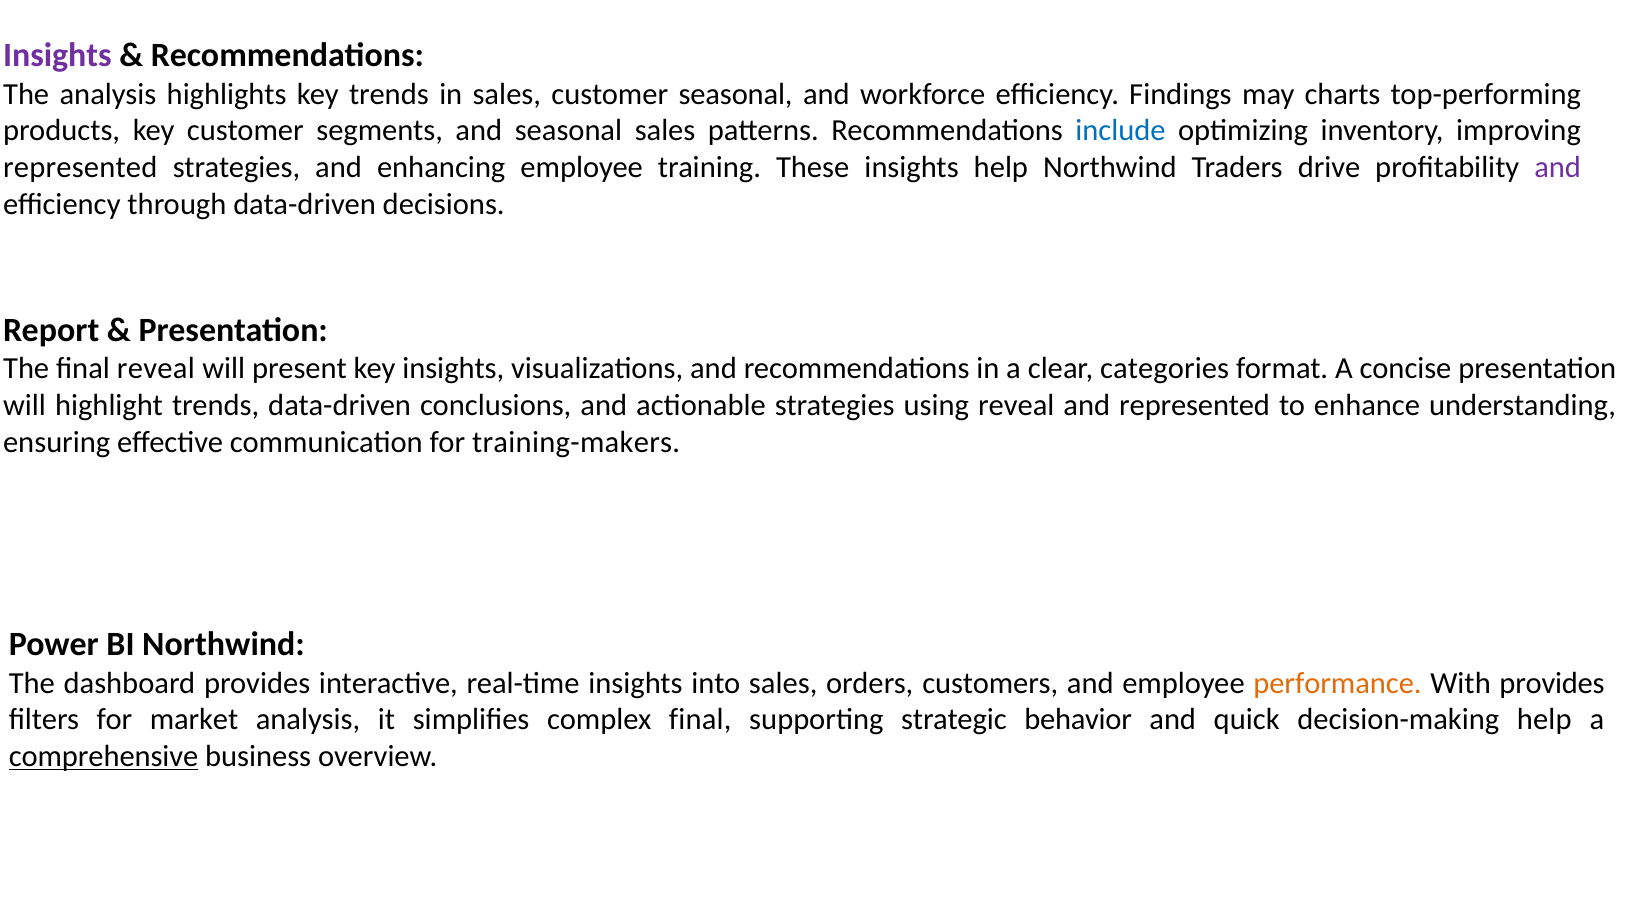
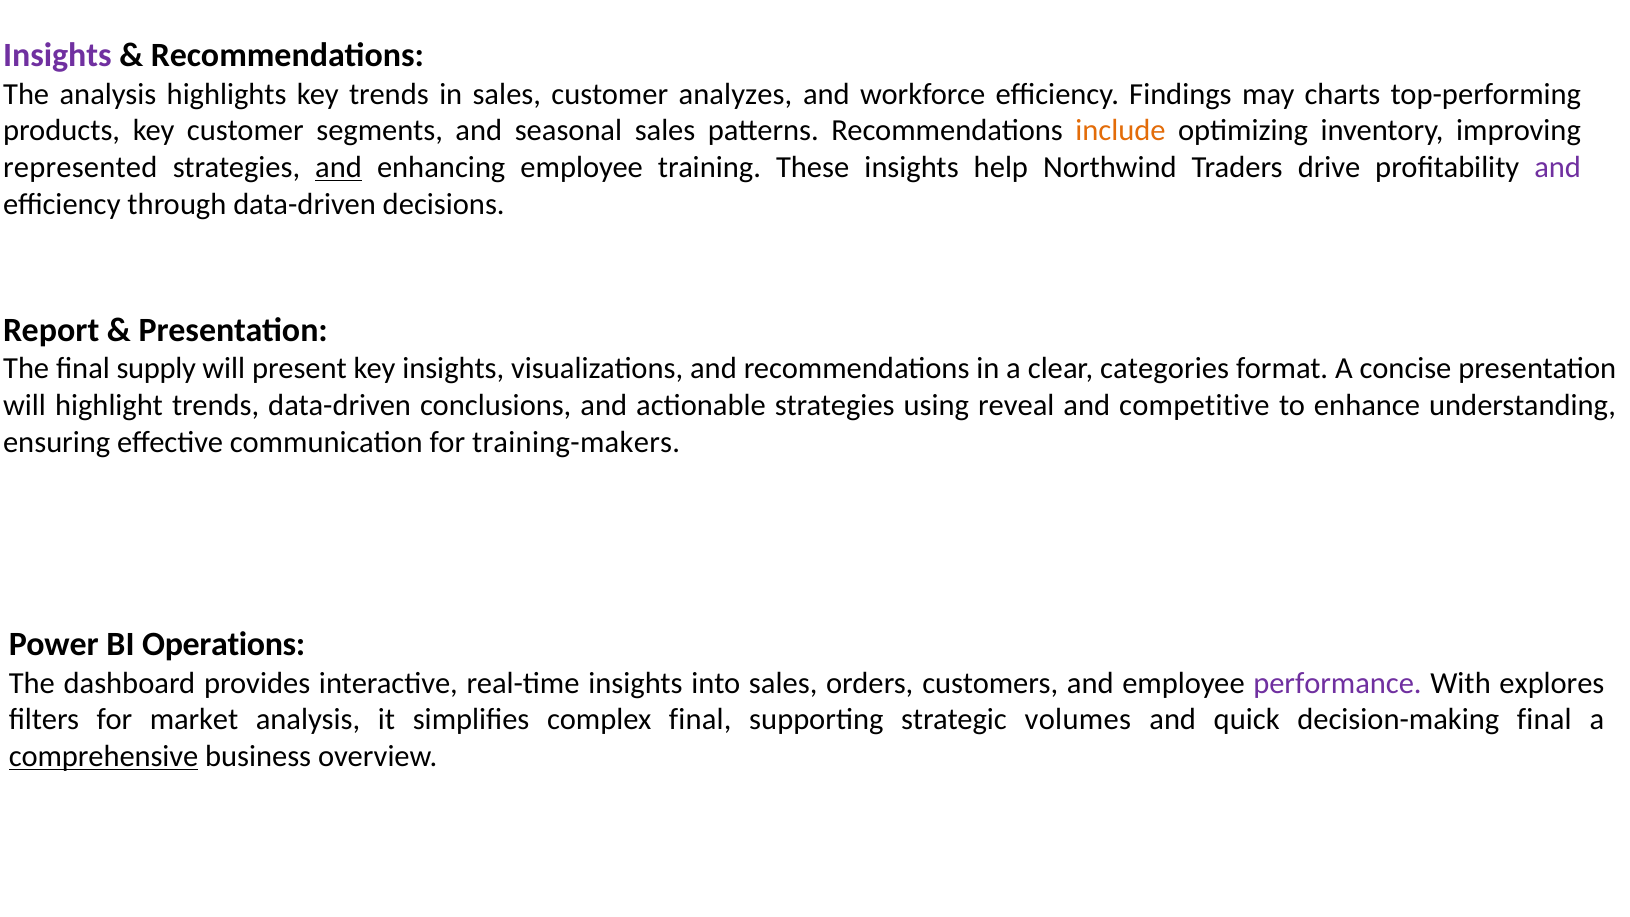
customer seasonal: seasonal -> analyzes (735, 94)
include colour: blue -> orange (1120, 131)
and underline: none -> present (339, 167)
final reveal: reveal -> supply (156, 369)
and represented: represented -> competitive (1194, 405)
BI Northwind: Northwind -> Operations (224, 644)
performance colour: orange -> purple (1337, 683)
With provides: provides -> explores (1552, 683)
behavior: behavior -> volumes (1078, 720)
decision-making help: help -> final (1544, 720)
